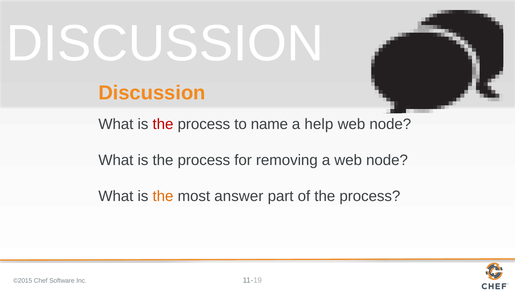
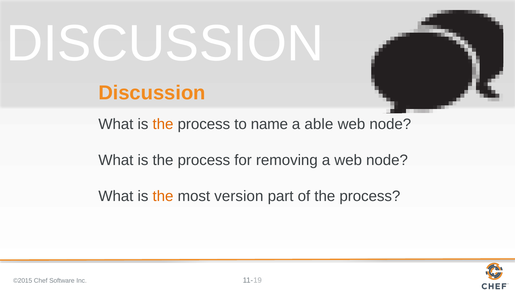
the colour: red -> orange (163, 124)
help: help -> able (319, 124)
answer: answer -> version (239, 196)
